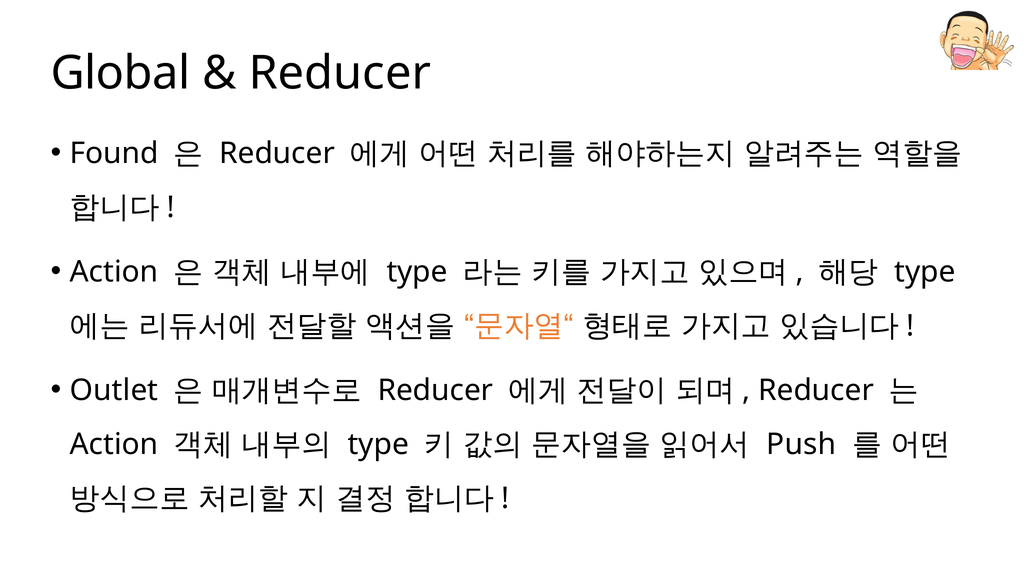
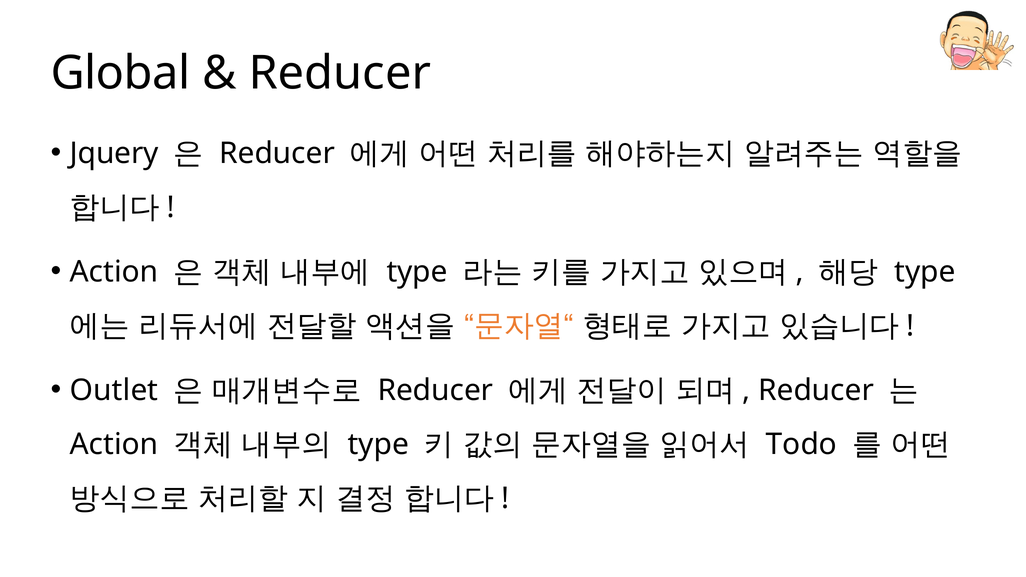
Found: Found -> Jquery (114, 154)
Push: Push -> Todo (801, 445)
